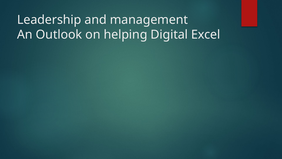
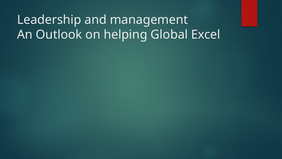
Digital: Digital -> Global (169, 35)
